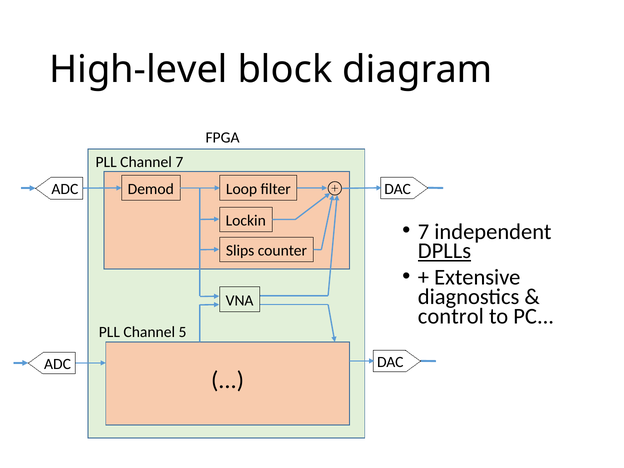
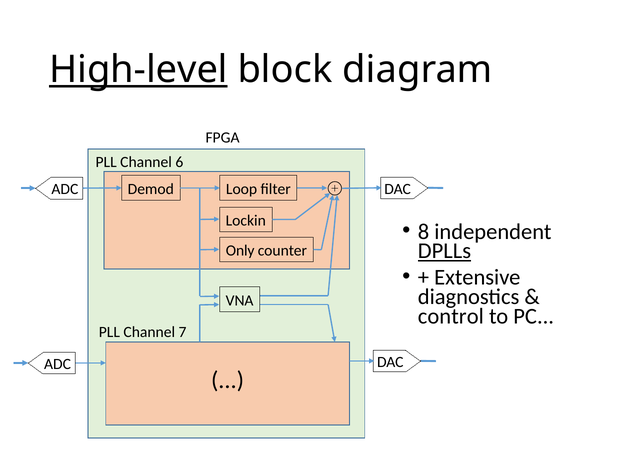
High-level underline: none -> present (138, 70)
Channel 7: 7 -> 6 (179, 162)
7: 7 -> 8 (424, 232)
Slips: Slips -> Only (240, 251)
5: 5 -> 7 (183, 332)
